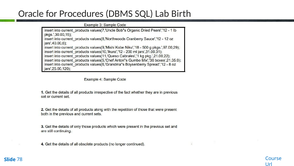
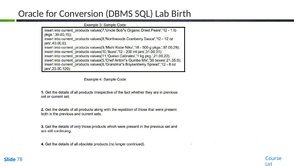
Procedures: Procedures -> Conversion (81, 14)
